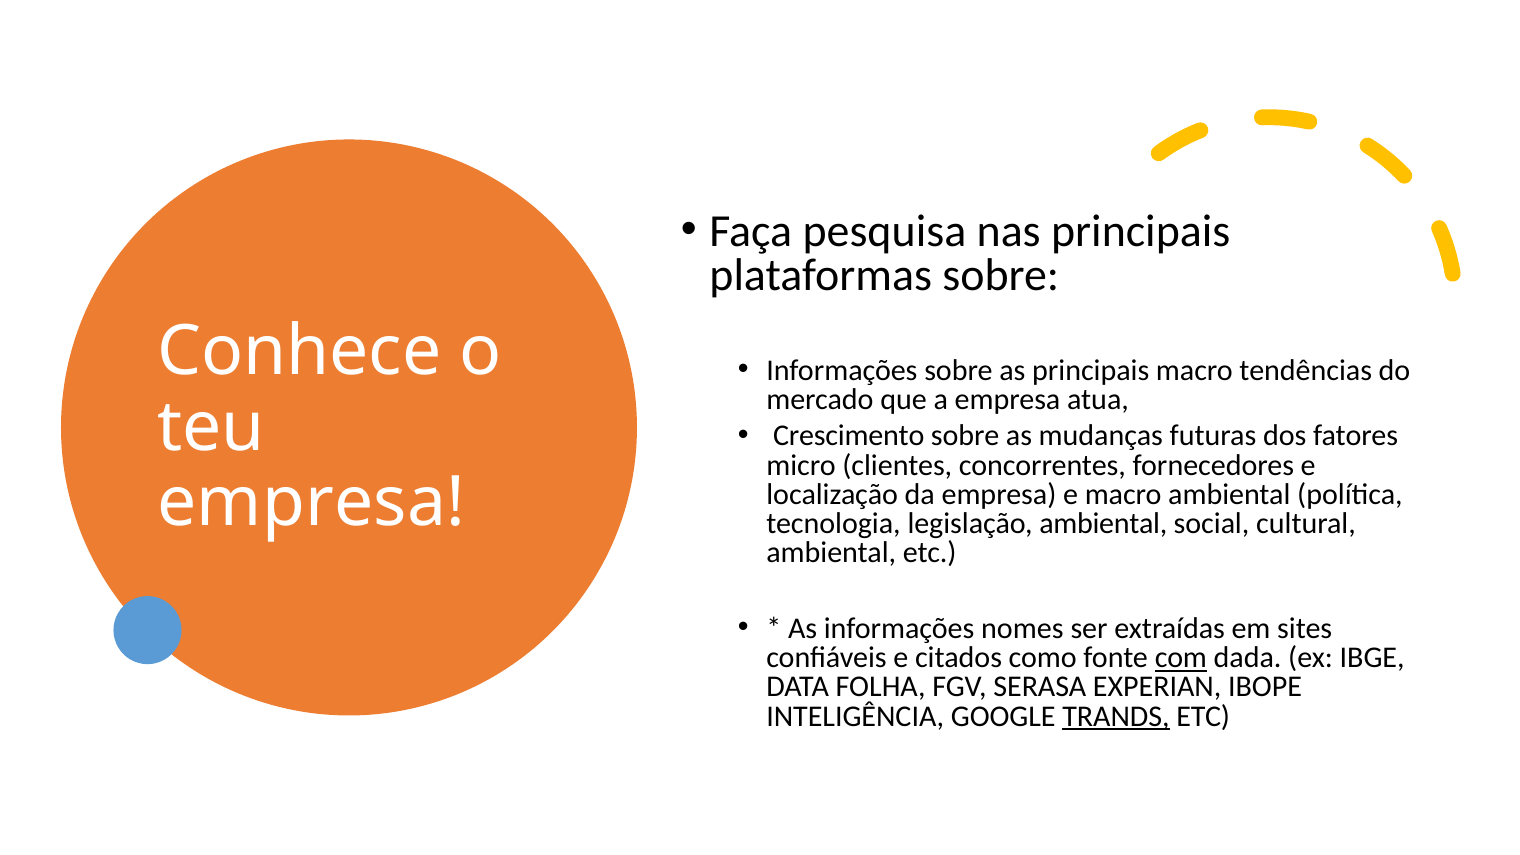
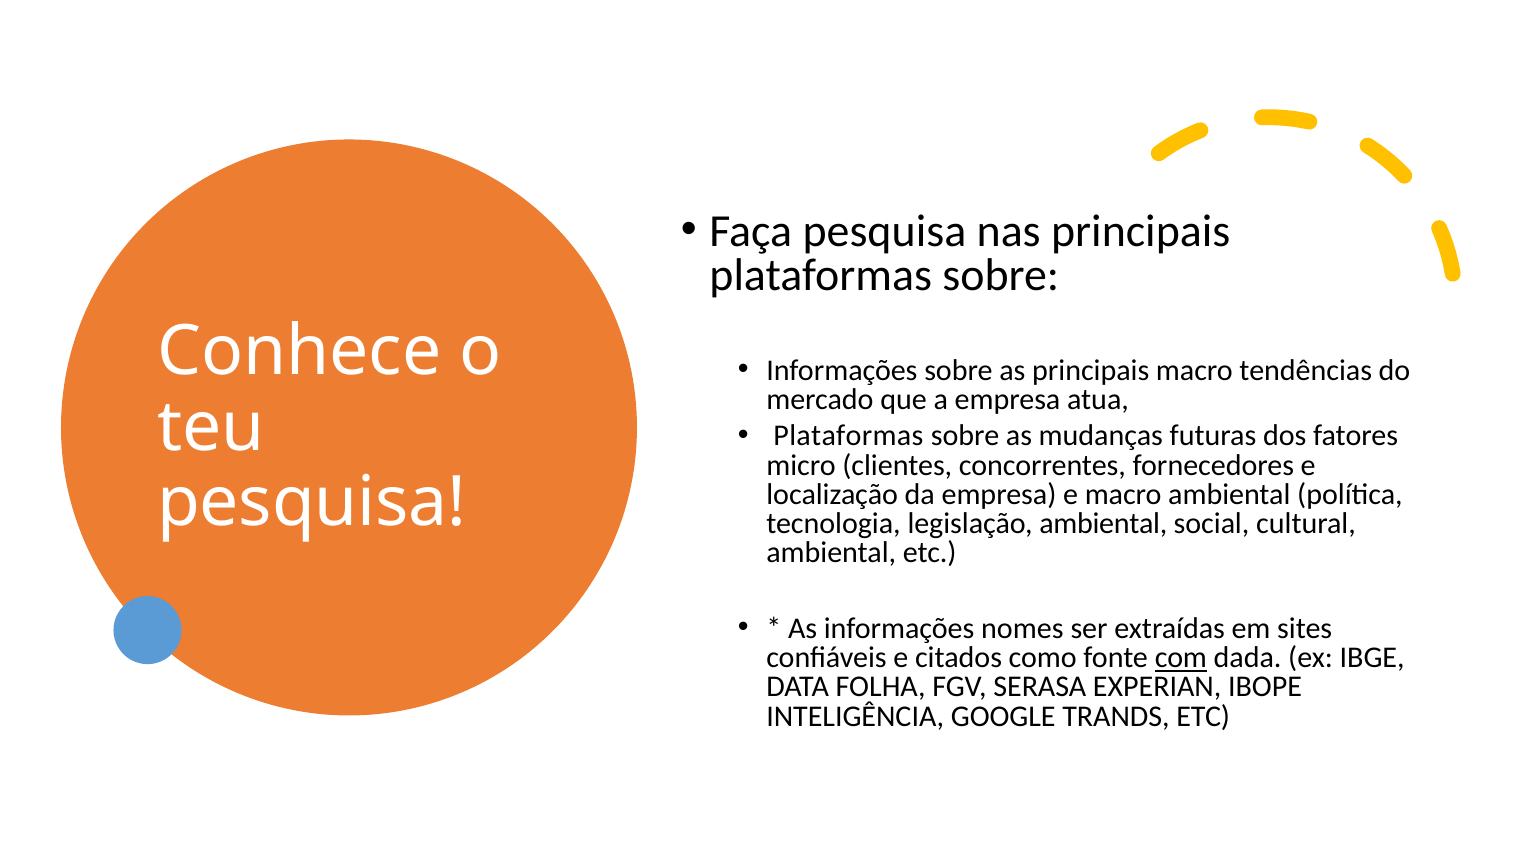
Crescimento: Crescimento -> Plataformas (848, 436)
empresa: empresa -> pesquisa (312, 502)
TRANDS underline: present -> none (1116, 716)
